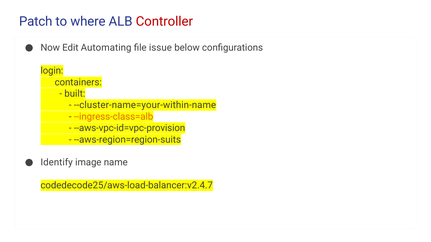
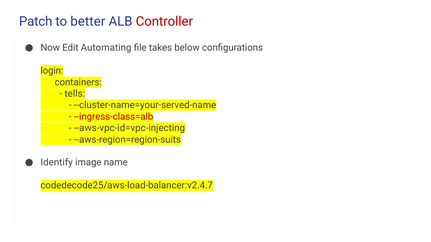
where: where -> better (88, 22)
issue: issue -> takes (160, 48)
built: built -> tells (75, 94)
--cluster-name=your-within-name: --cluster-name=your-within-name -> --cluster-name=your-served-name (145, 105)
--ingress-class=alb colour: orange -> red (114, 117)
--aws-vpc-id=vpc-provision: --aws-vpc-id=vpc-provision -> --aws-vpc-id=vpc-injecting (129, 128)
